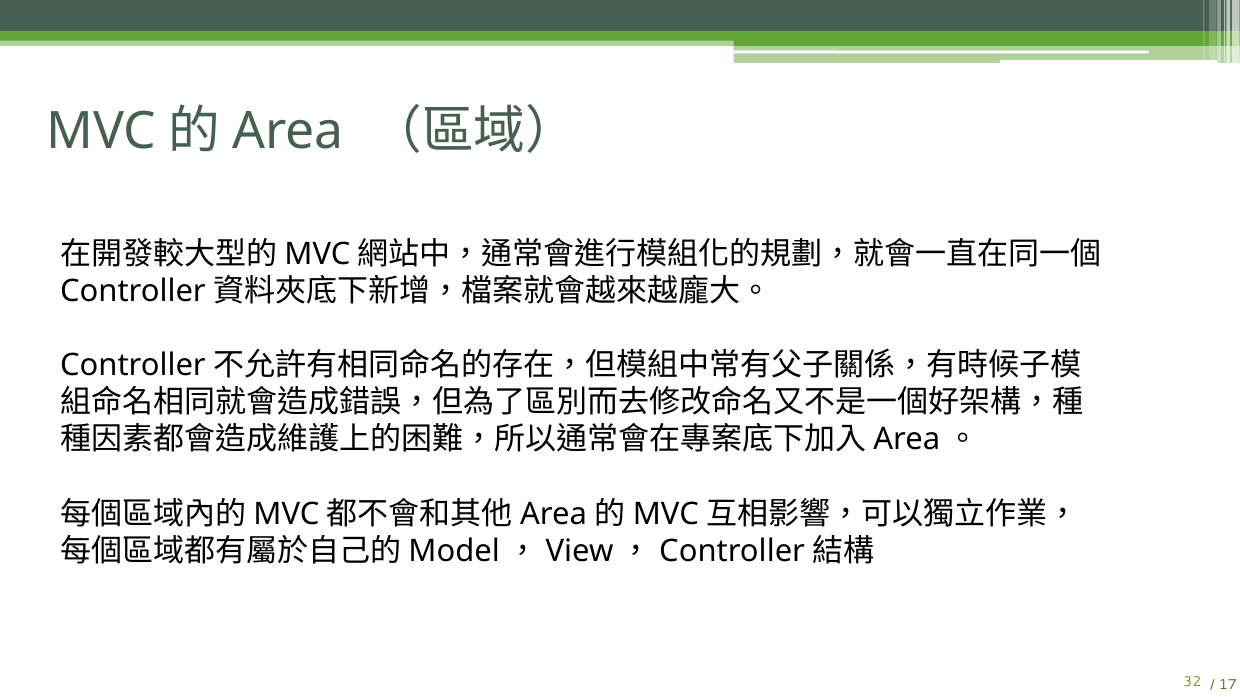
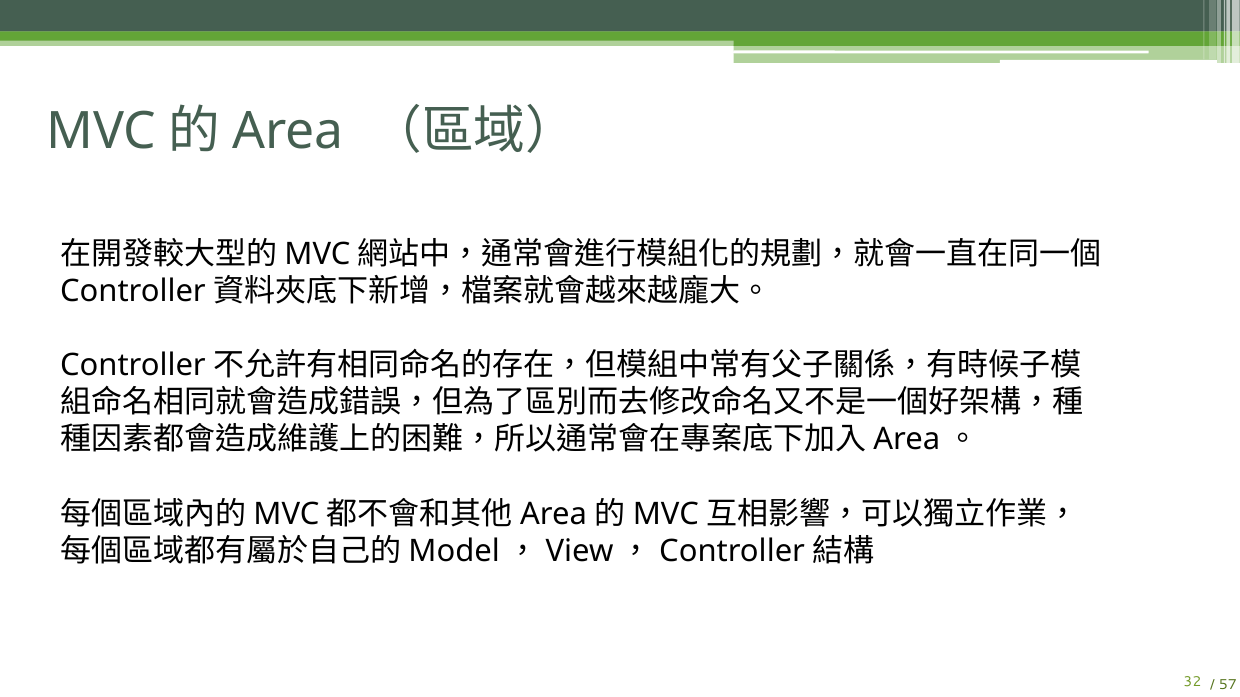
17: 17 -> 57 (1228, 686)
